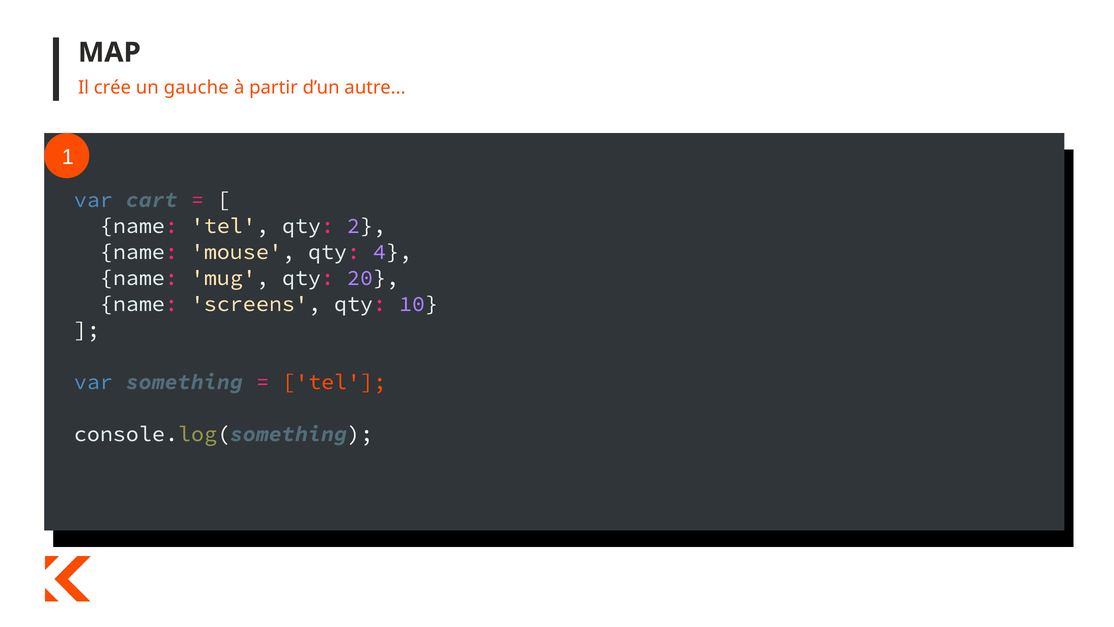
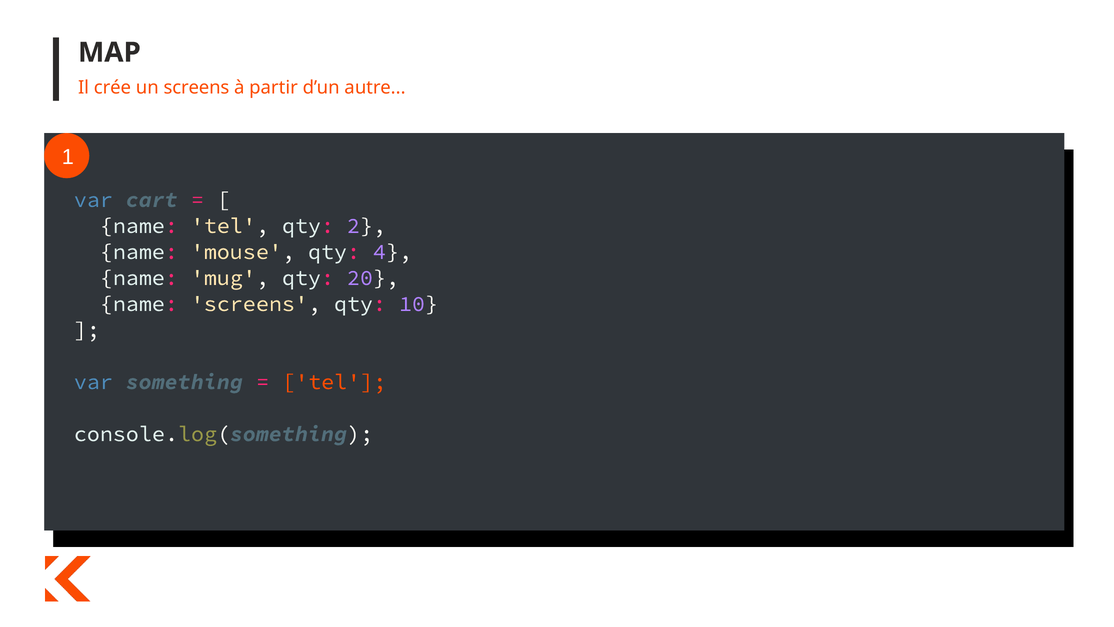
un gauche: gauche -> screens (196, 88)
